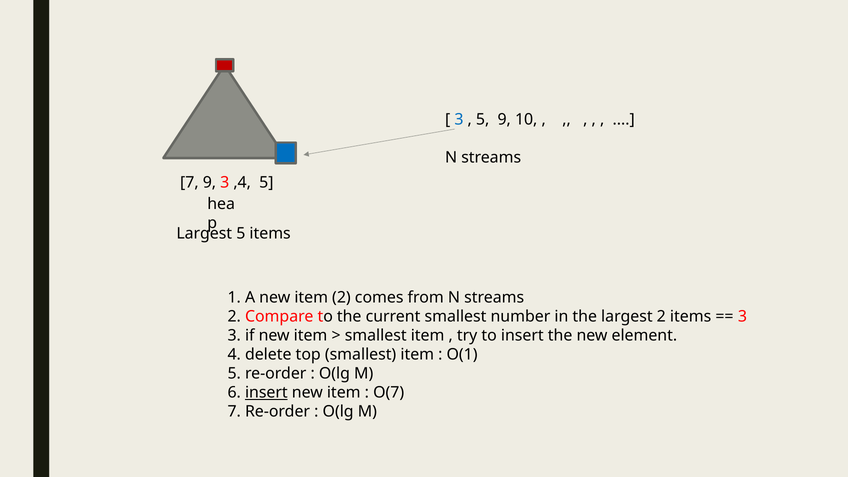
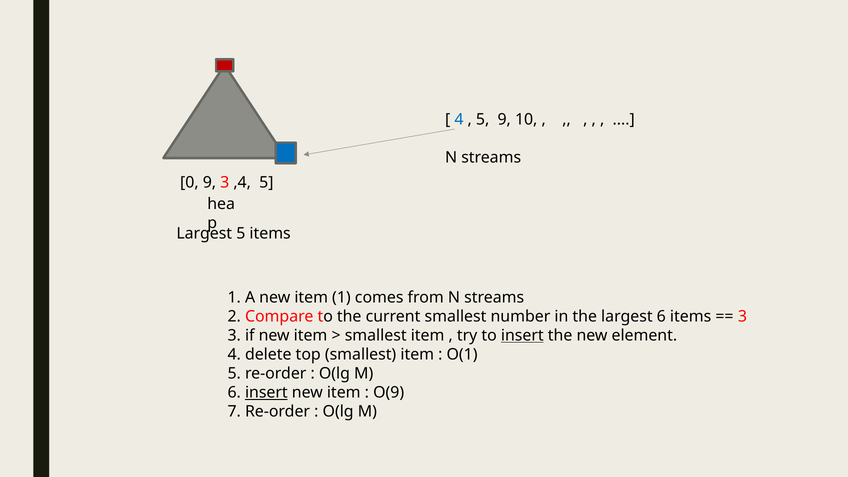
3: 3 -> 4 (459, 119)
7: 7 -> 0 (189, 182)
item 2: 2 -> 1 (341, 297)
largest 2: 2 -> 6 (661, 316)
insert underline: none -> present (522, 335)
O(7: O(7 -> O(9 (389, 393)
